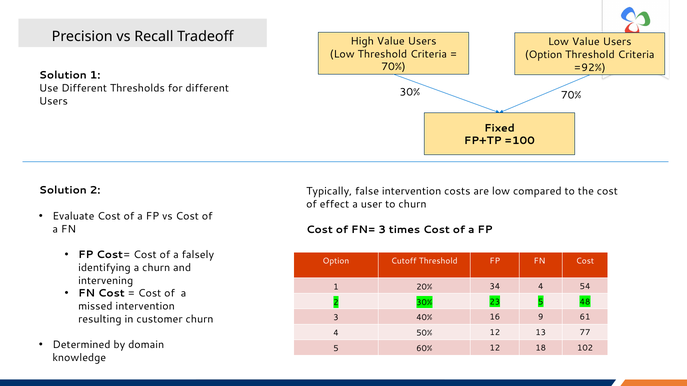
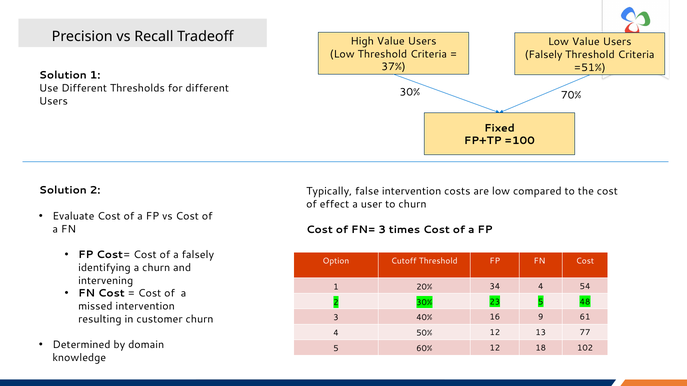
Option: Option -> Falsely (544, 55)
70%: 70% -> 37% (394, 67)
=92%: =92% -> =51% (590, 68)
